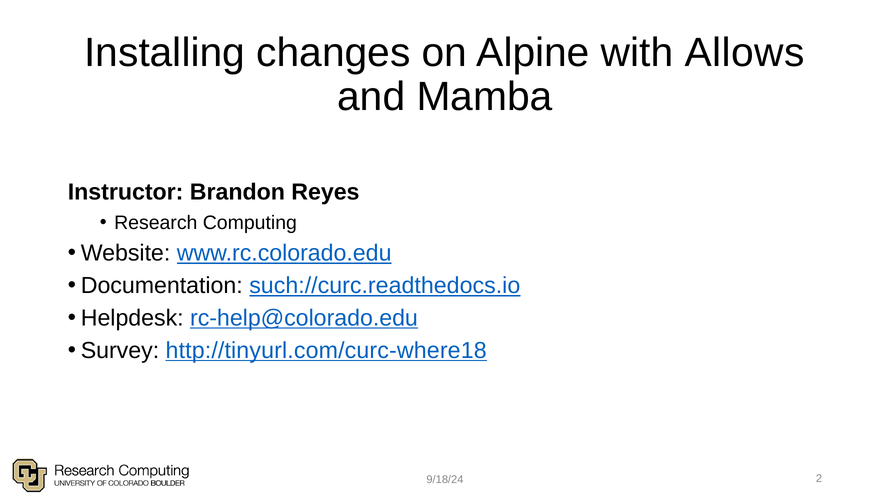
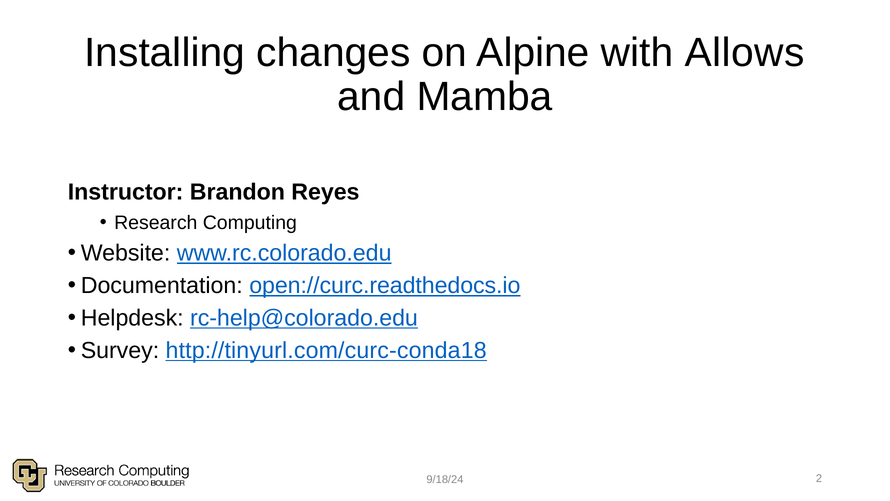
such://curc.readthedocs.io: such://curc.readthedocs.io -> open://curc.readthedocs.io (385, 285)
http://tinyurl.com/curc-where18: http://tinyurl.com/curc-where18 -> http://tinyurl.com/curc-conda18 (326, 350)
